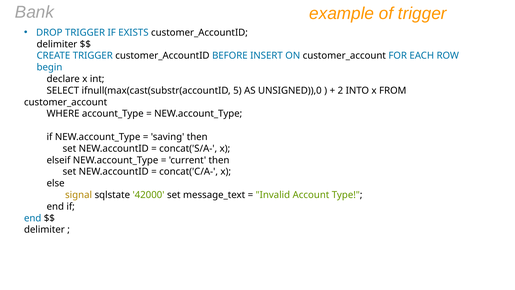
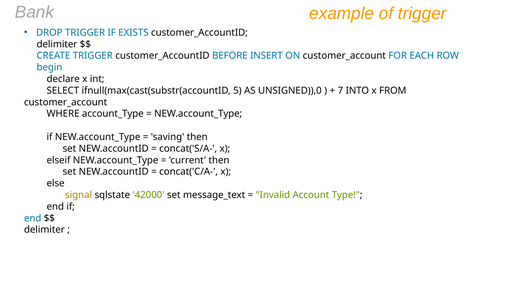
2: 2 -> 7 (340, 90)
